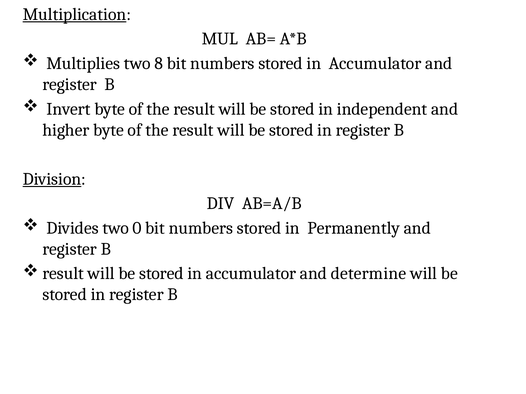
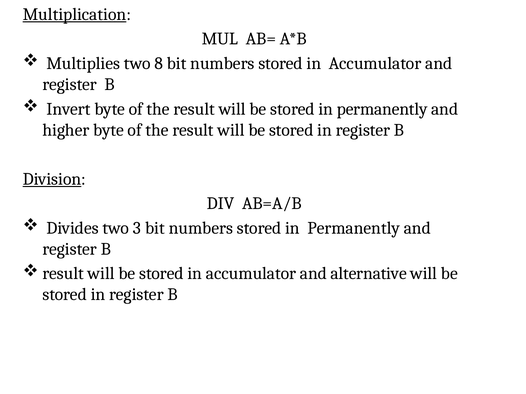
be stored in independent: independent -> permanently (382, 109)
0: 0 -> 3 (137, 228)
determine: determine -> alternative (369, 274)
